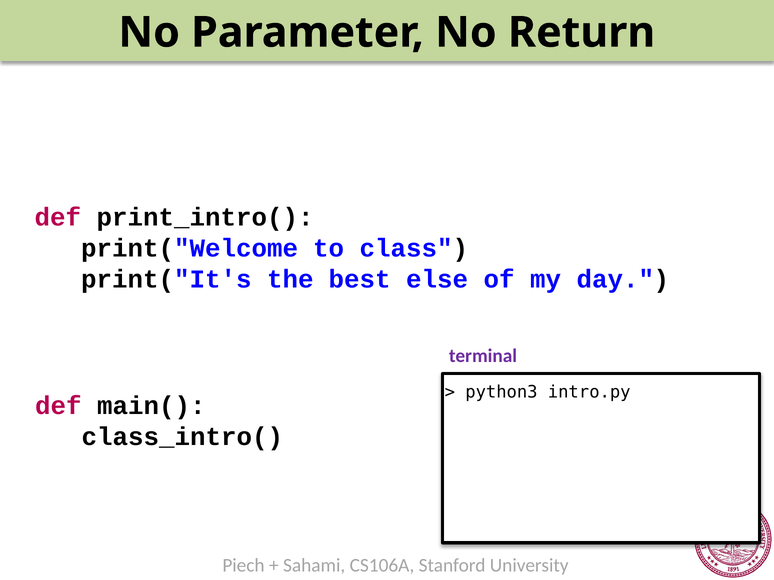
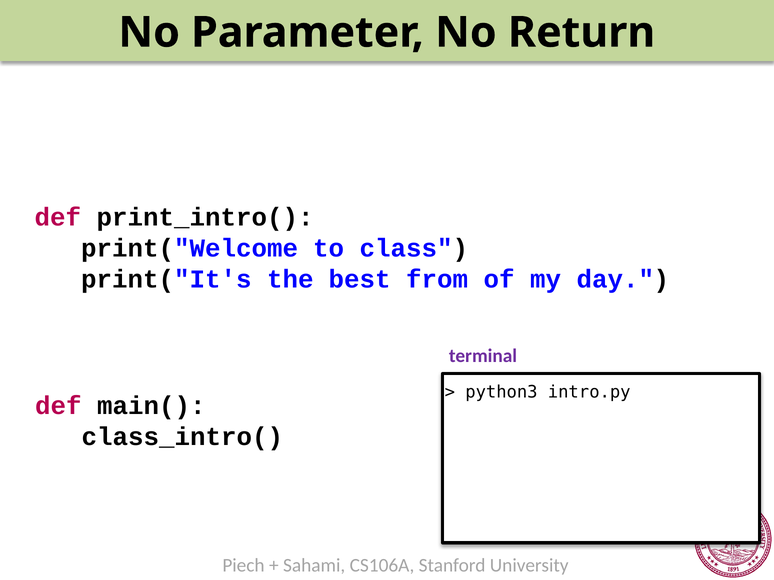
else: else -> from (437, 279)
